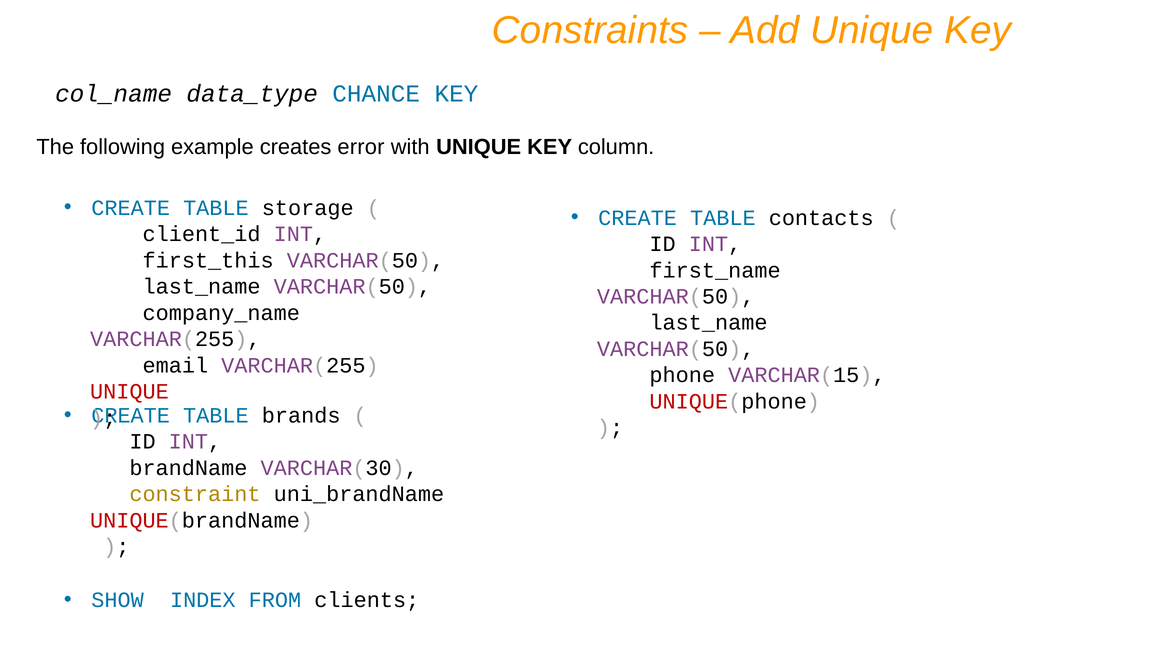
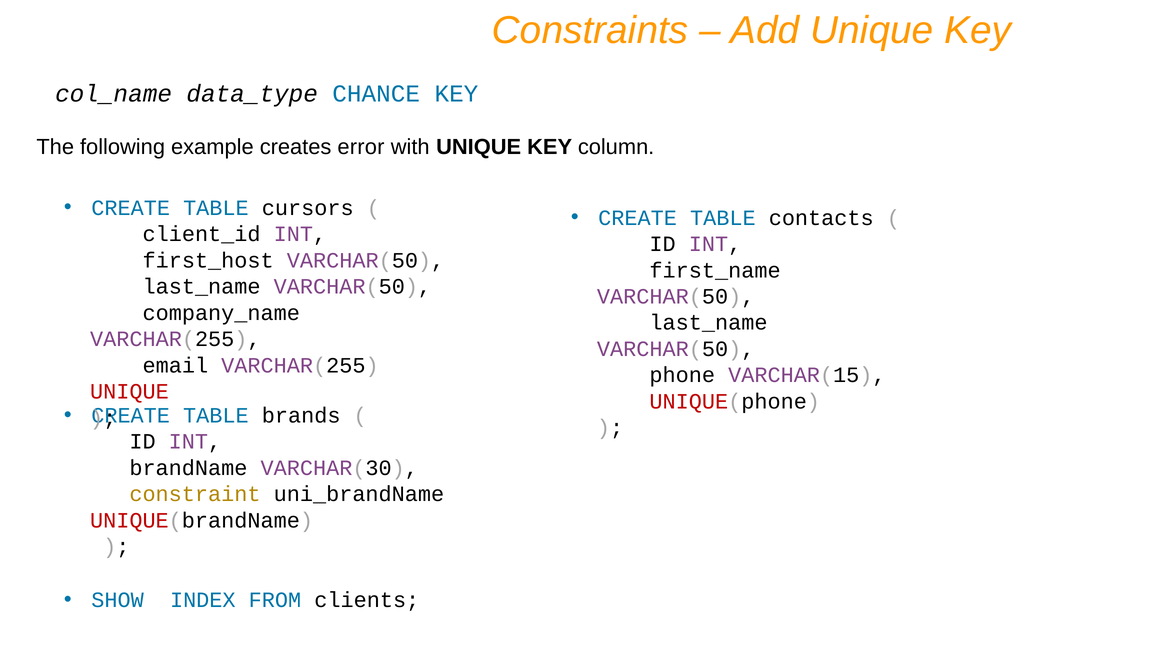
storage: storage -> cursors (308, 208)
first_this: first_this -> first_host (208, 260)
